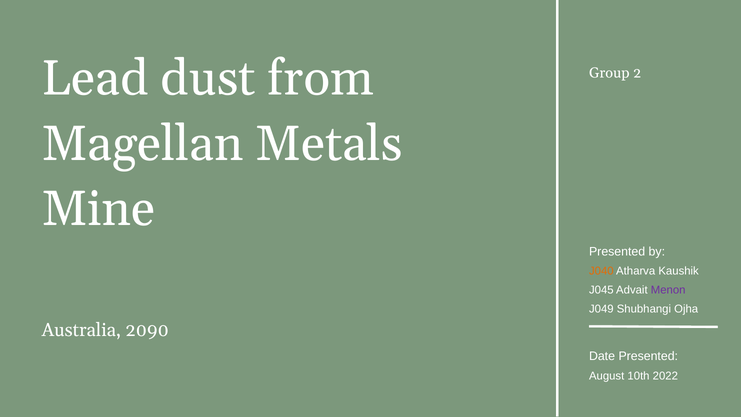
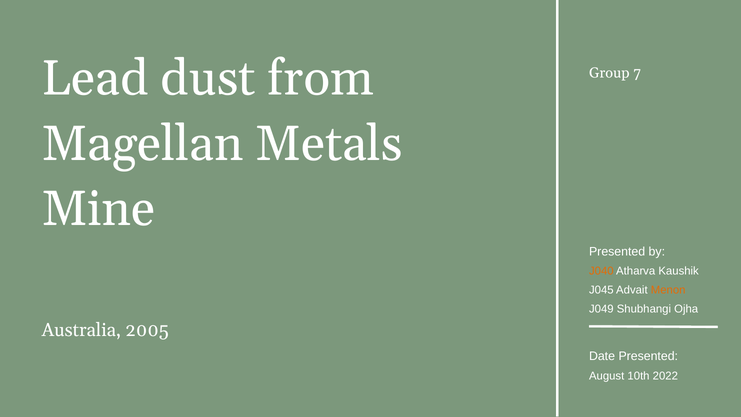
2: 2 -> 7 (637, 73)
Menon colour: purple -> orange (668, 290)
2090: 2090 -> 2005 (147, 330)
